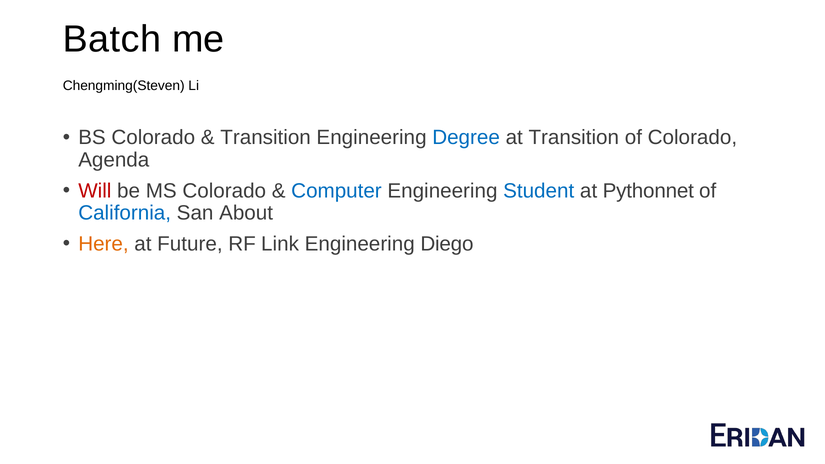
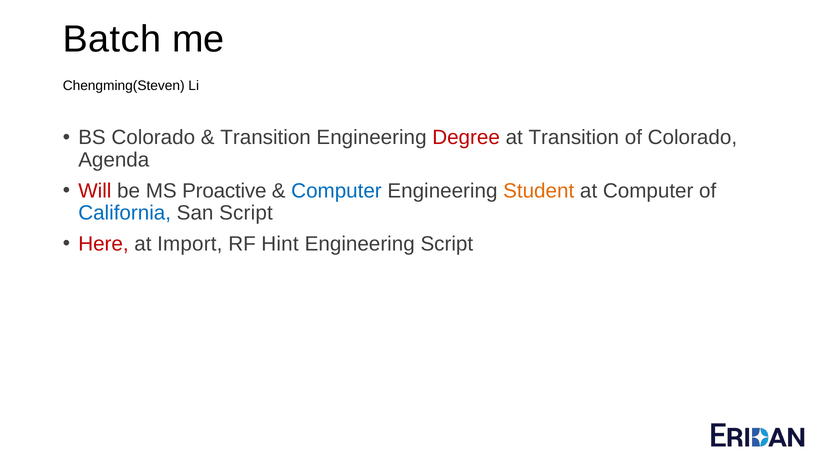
Degree colour: blue -> red (466, 138)
MS Colorado: Colorado -> Proactive (224, 191)
Student colour: blue -> orange (539, 191)
at Pythonnet: Pythonnet -> Computer (648, 191)
San About: About -> Script (246, 213)
Here colour: orange -> red (103, 244)
Future: Future -> Import (190, 244)
Link: Link -> Hint (280, 244)
Engineering Diego: Diego -> Script (447, 244)
